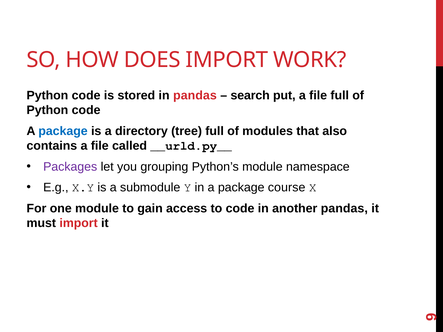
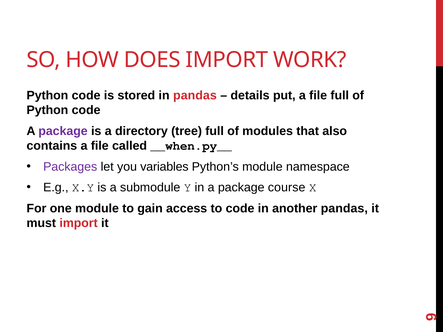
search: search -> details (250, 95)
package colour: blue -> purple (63, 131)
__urld.py__: __urld.py__ -> __when.py__ (191, 146)
grouping: grouping -> variables (164, 167)
